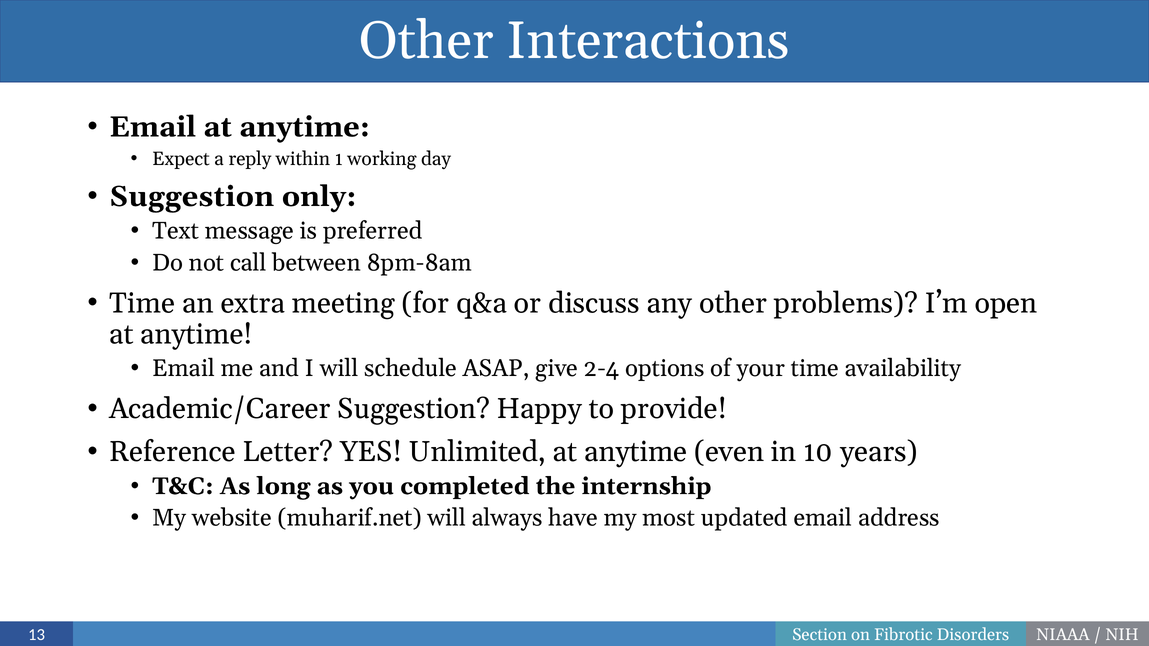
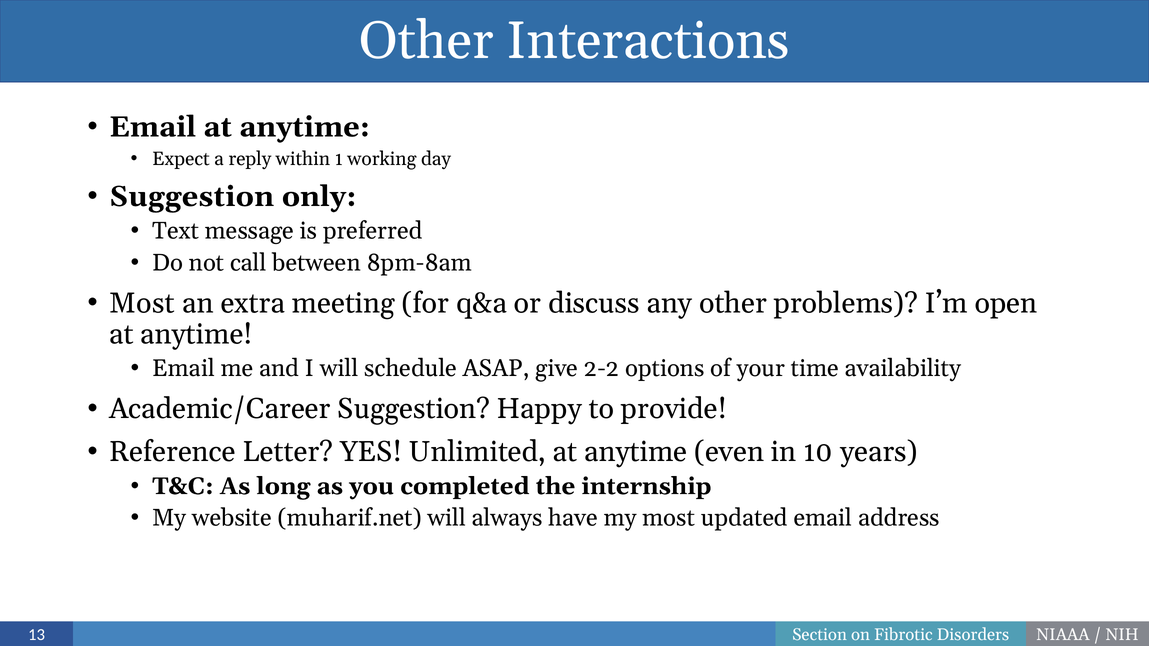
Time: Time -> Most (142, 303)
2-4: 2-4 -> 2-2 (602, 369)
